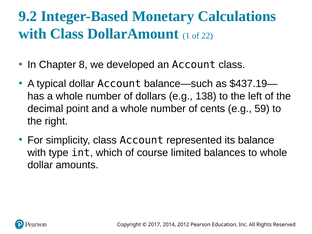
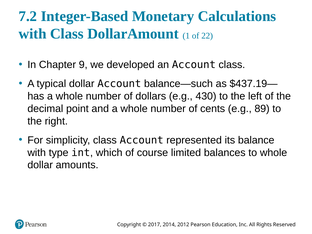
9.2: 9.2 -> 7.2 (28, 16)
8: 8 -> 9 (83, 65)
138: 138 -> 430 (206, 96)
59: 59 -> 89 (262, 109)
